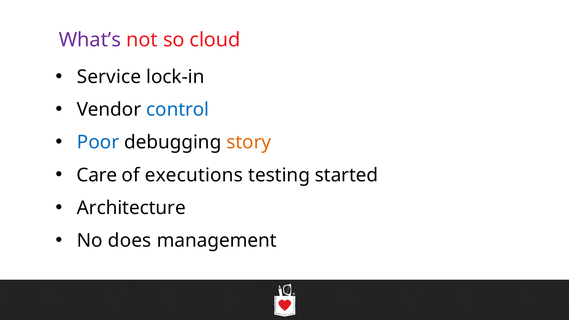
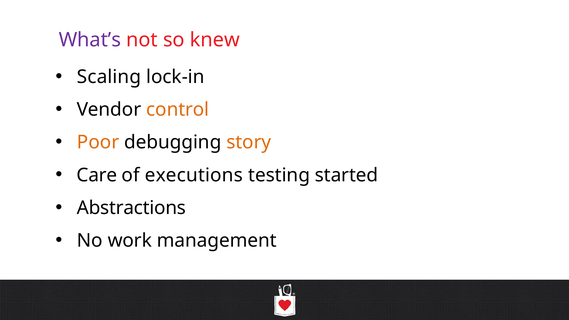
cloud: cloud -> knew (215, 40)
Service: Service -> Scaling (109, 77)
control colour: blue -> orange (178, 110)
Poor colour: blue -> orange (98, 142)
Architecture: Architecture -> Abstractions (131, 208)
does: does -> work (130, 241)
